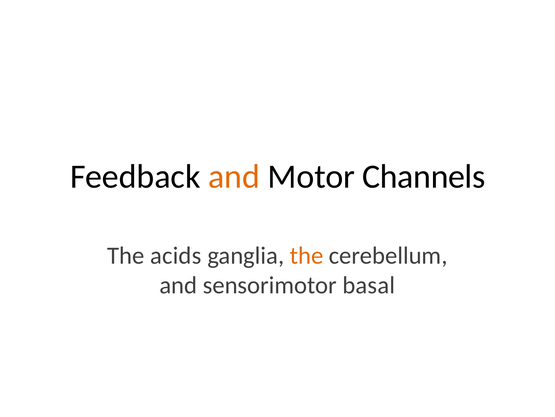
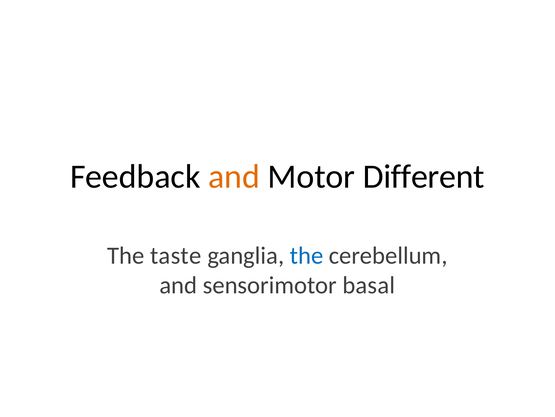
Channels: Channels -> Different (424, 176)
acids: acids -> taste (176, 255)
the colour: orange -> blue (307, 255)
